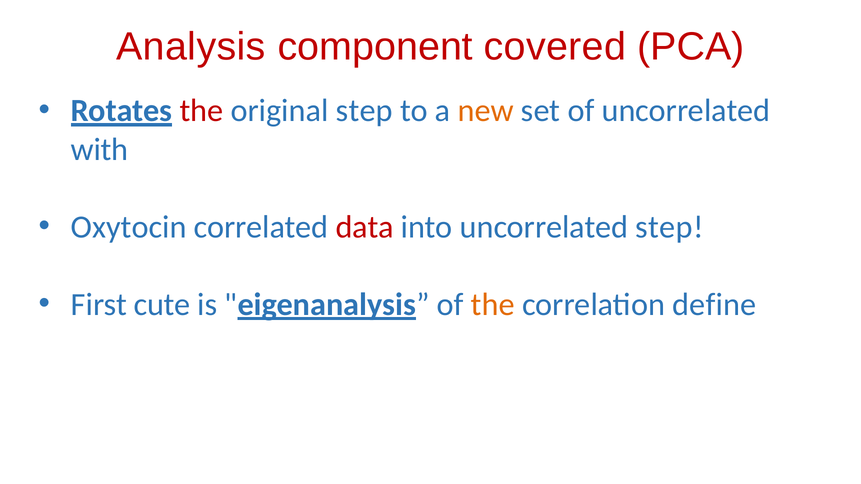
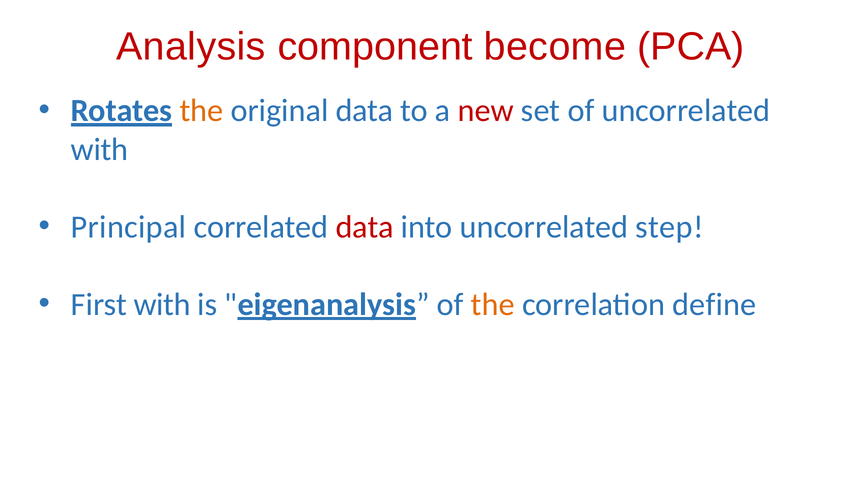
covered: covered -> become (555, 47)
the colour: red -> orange (201, 111)
original step: step -> data (365, 111)
new colour: orange -> red (486, 111)
Oxytocin: Oxytocin -> Principal (129, 227)
First cute: cute -> with (162, 305)
